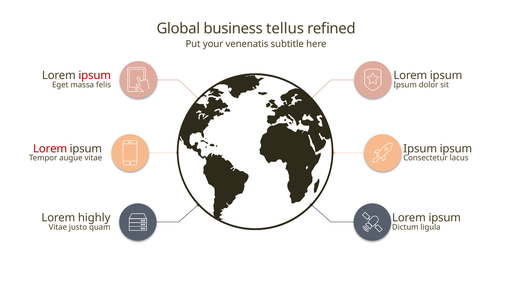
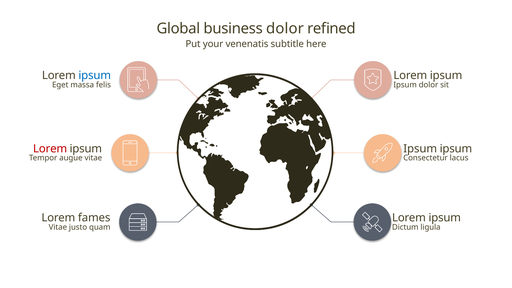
business tellus: tellus -> dolor (285, 29)
ipsum colour: red -> blue (95, 76)
highly: highly -> fames (94, 218)
